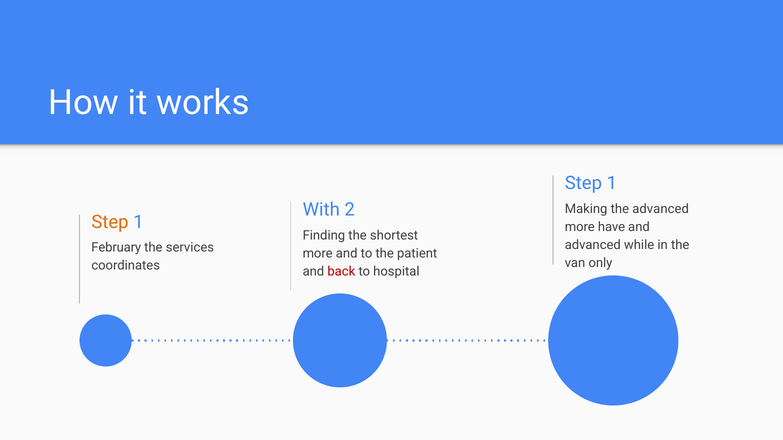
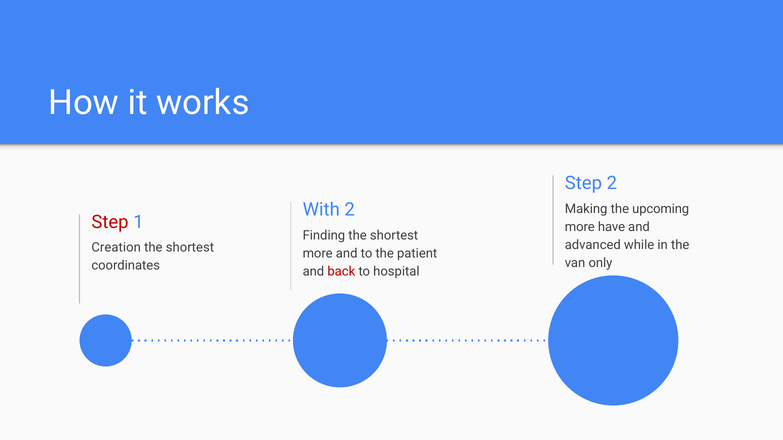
1: 1 -> 2 (612, 183)
the advanced: advanced -> upcoming (661, 209)
Step colour: orange -> red (110, 222)
February: February -> Creation (116, 248)
services: services -> shortest (190, 248)
